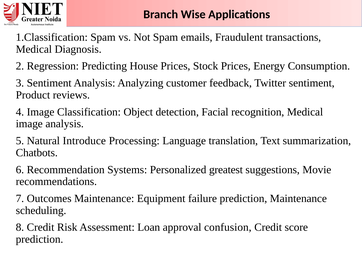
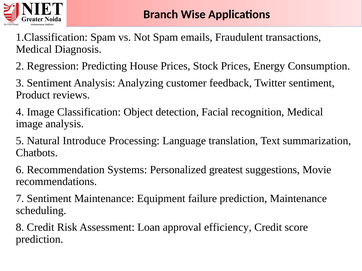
7 Outcomes: Outcomes -> Sentiment (49, 199)
confusion: confusion -> efficiency (228, 228)
